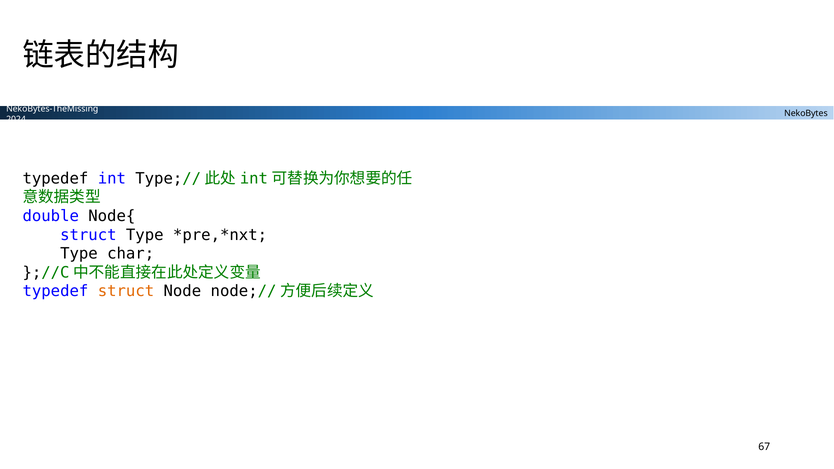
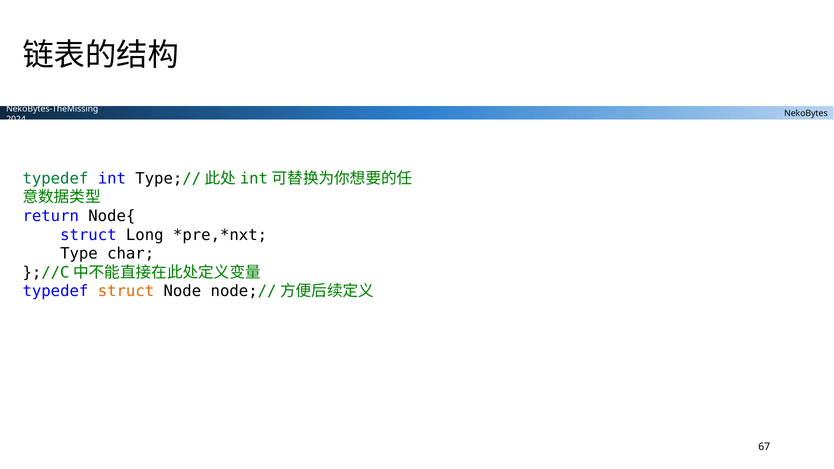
typedef colour: black -> green (55, 179)
double: double -> return (51, 216)
struct Type: Type -> Long (145, 235)
